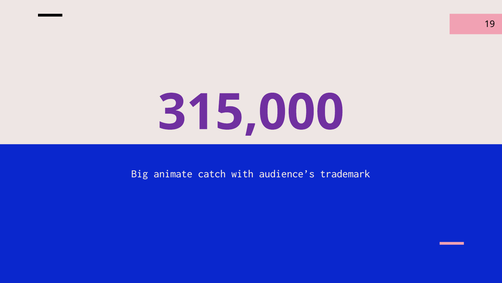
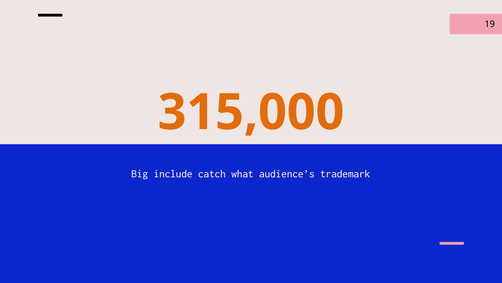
315,000 colour: purple -> orange (251, 112)
animate: animate -> include (173, 173)
with: with -> what (242, 173)
